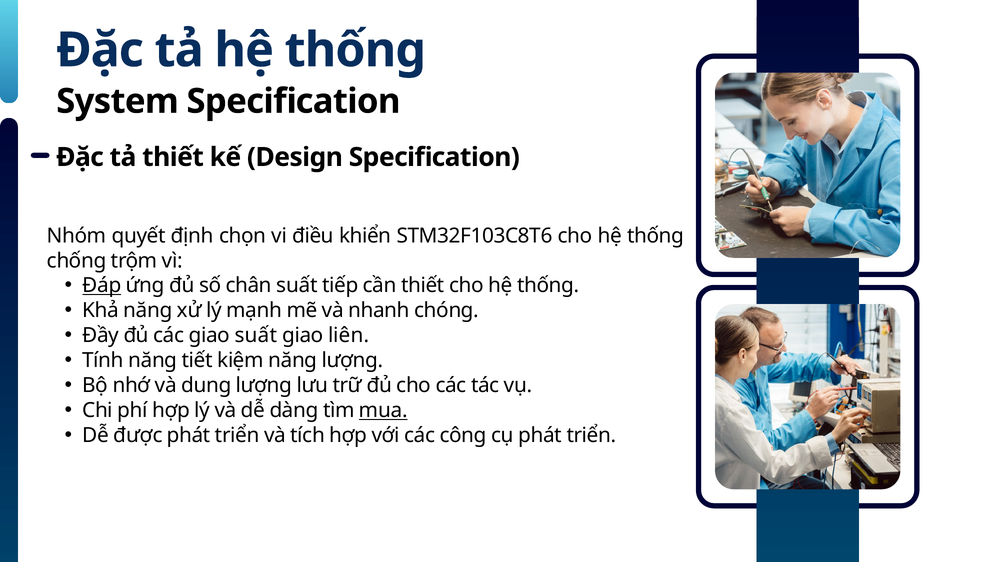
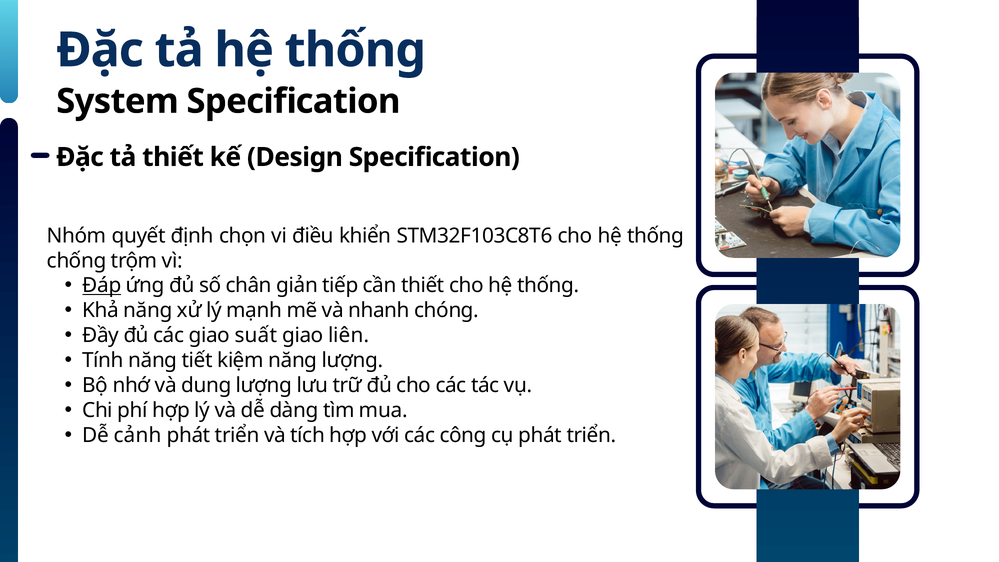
chân suất: suất -> giản (297, 286)
mua underline: present -> none (383, 410)
được: được -> cảnh (138, 435)
